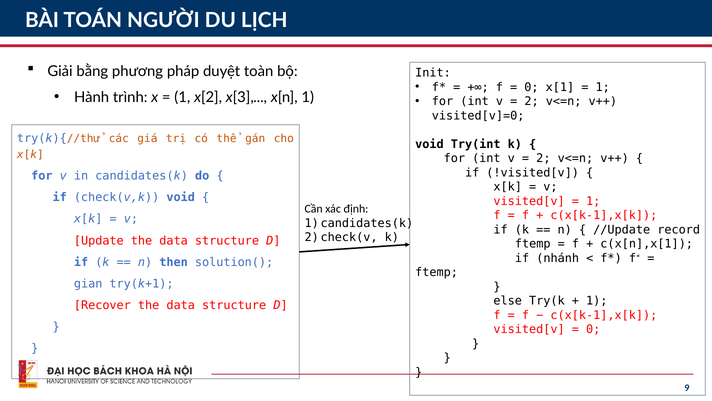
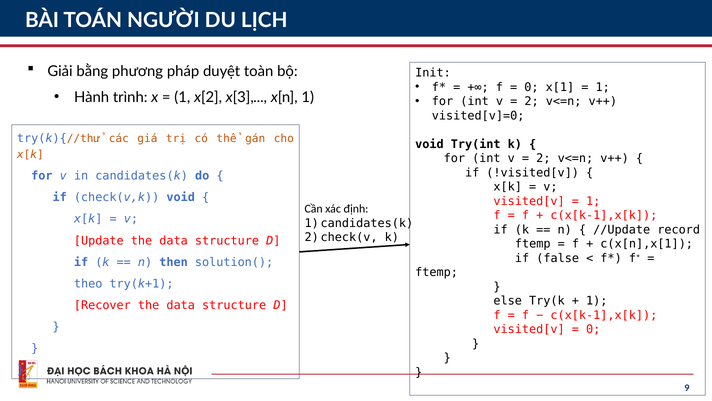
nhánh: nhánh -> false (558, 258)
gian: gian -> theo (88, 283)
